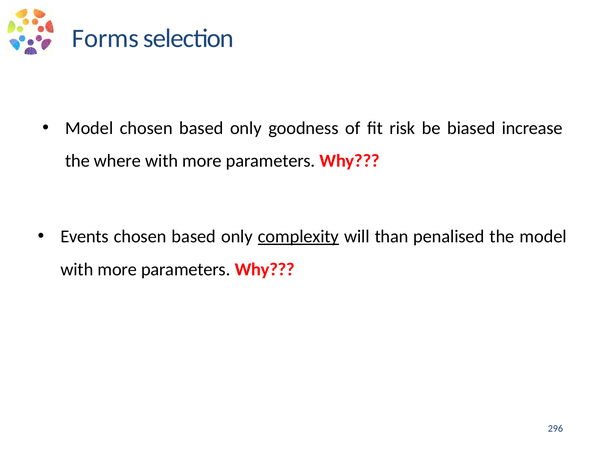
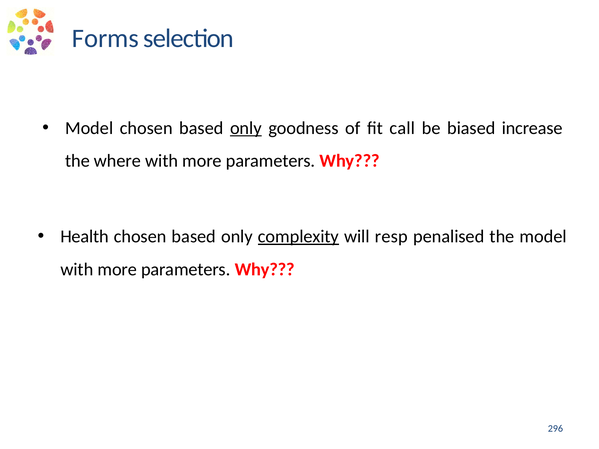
only underline: none -> present (246, 128)
risk: risk -> call (402, 128)
Events: Events -> Health (85, 237)
than: than -> resp (391, 237)
